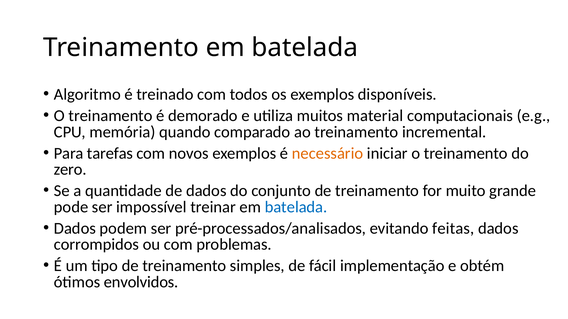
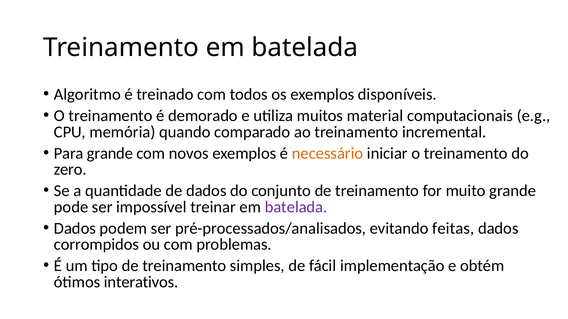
Para tarefas: tarefas -> grande (110, 154)
batelada colour: blue -> purple (296, 207)
envolvidos: envolvidos -> interativos (141, 282)
